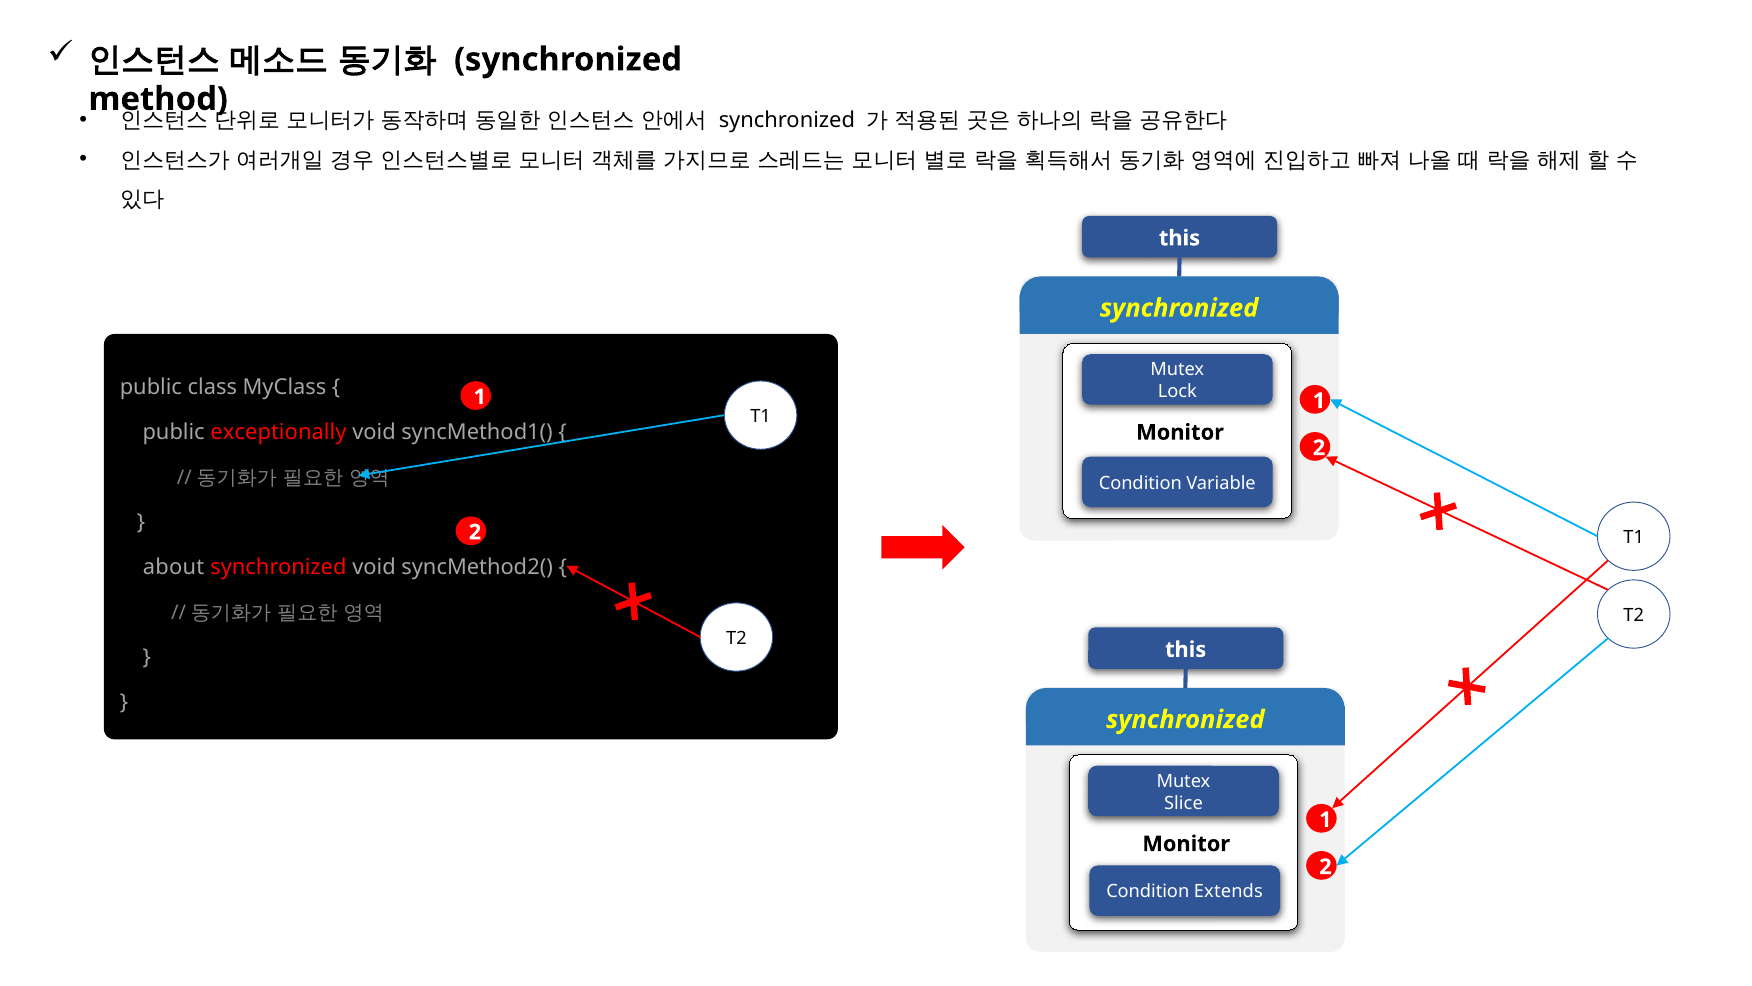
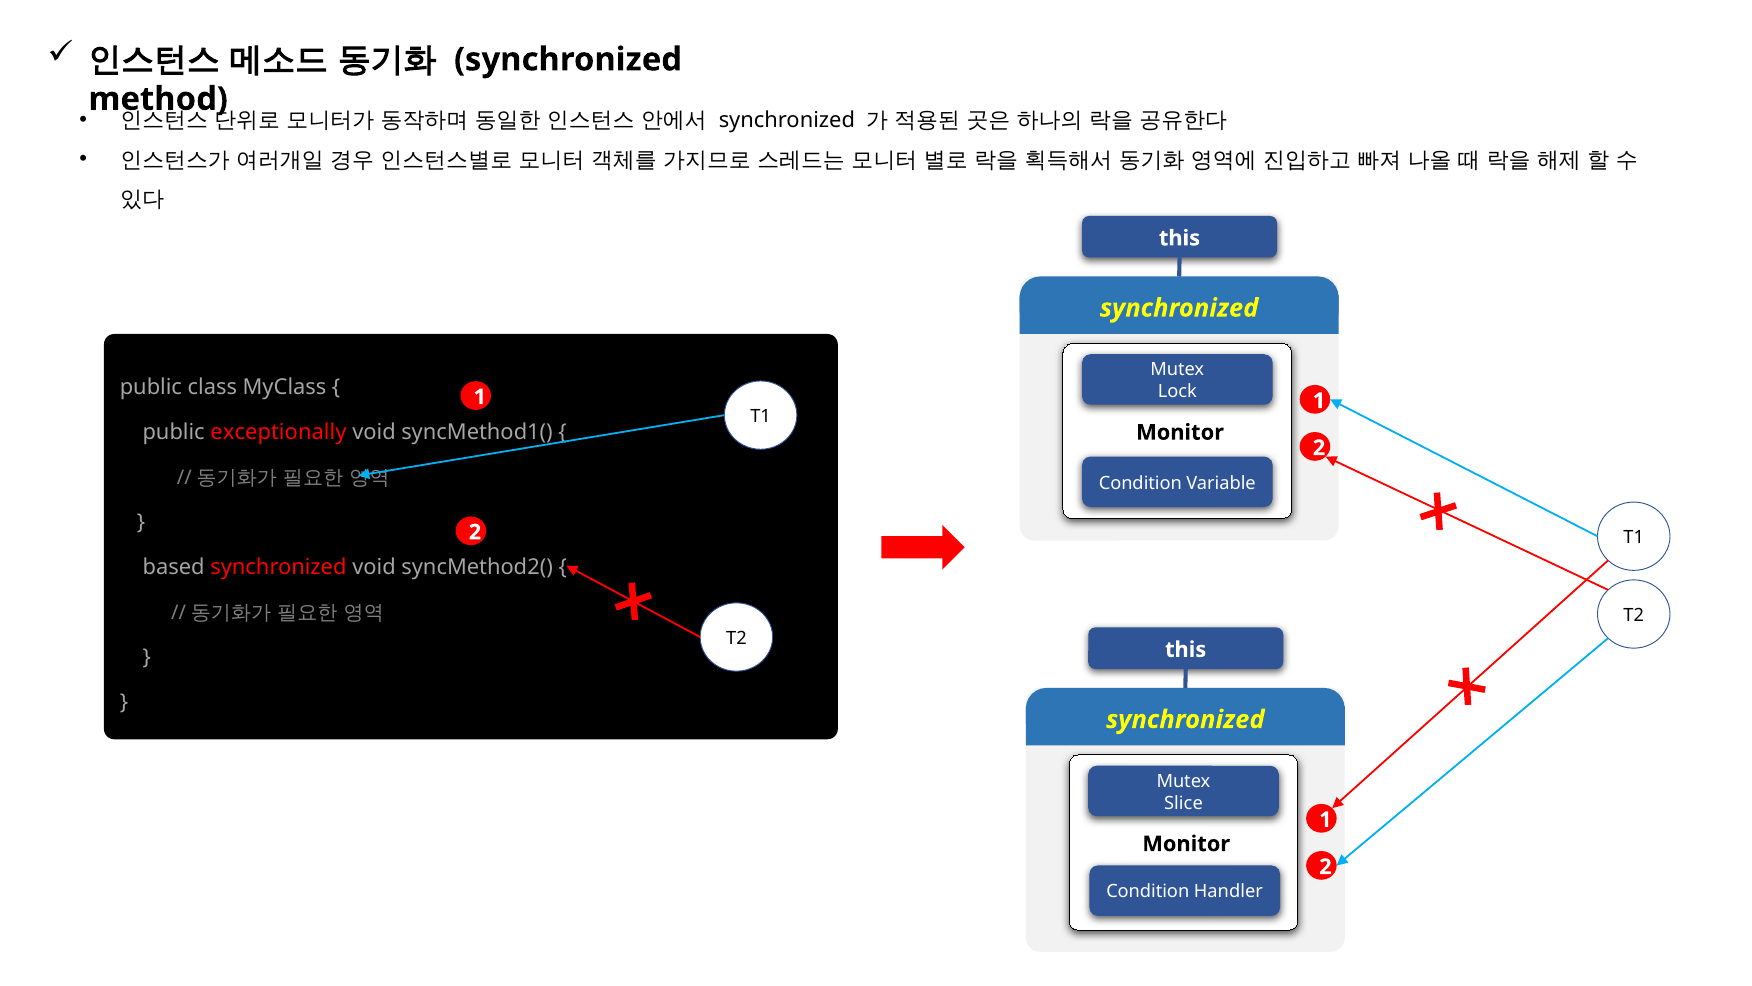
about: about -> based (174, 567)
Extends: Extends -> Handler (1228, 891)
